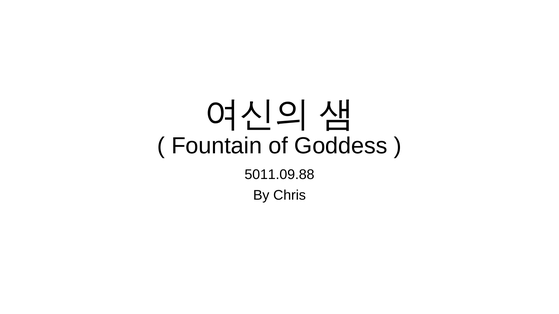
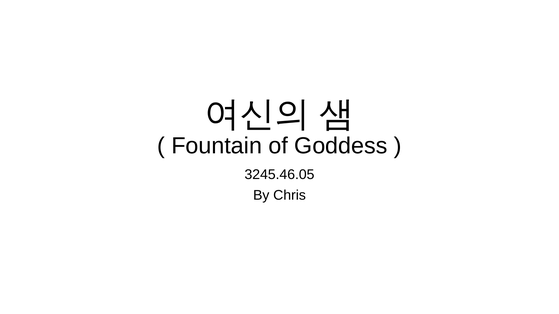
5011.09.88: 5011.09.88 -> 3245.46.05 (279, 175)
